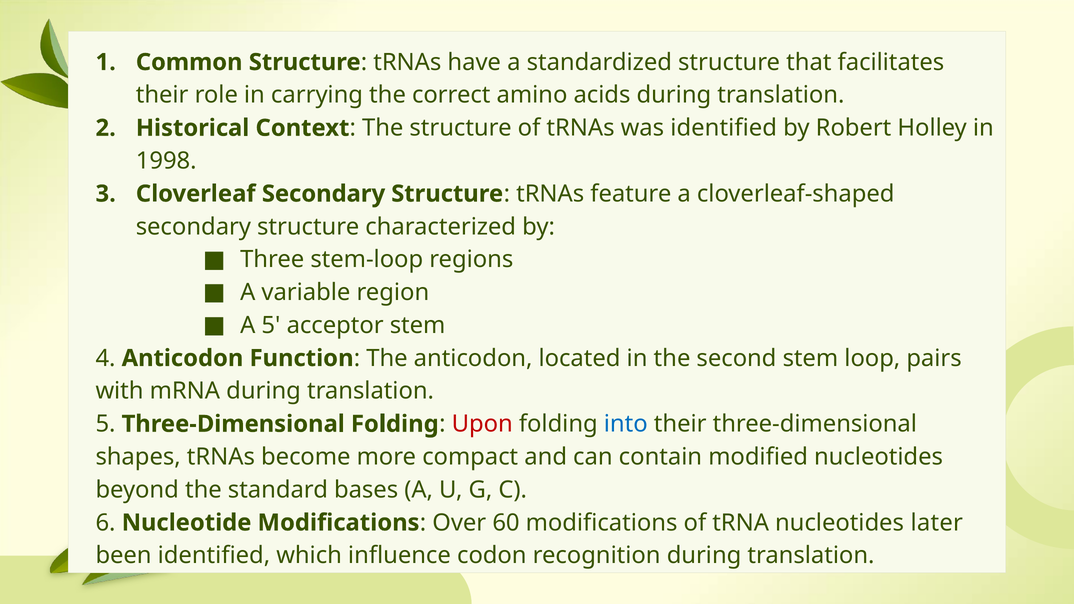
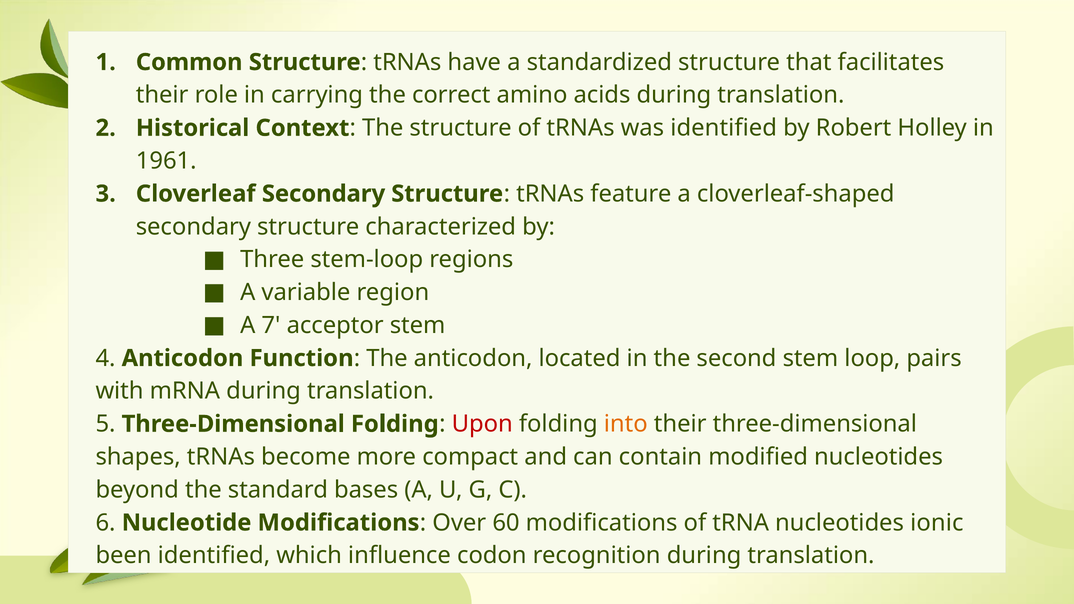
1998: 1998 -> 1961 (166, 161)
A 5: 5 -> 7 (271, 325)
into colour: blue -> orange (626, 424)
later: later -> ionic (937, 523)
